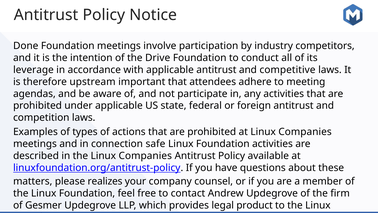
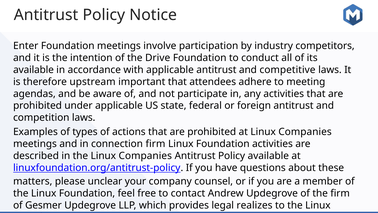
Done: Done -> Enter (26, 46)
leverage: leverage -> available (33, 70)
connection safe: safe -> firm (155, 144)
realizes: realizes -> unclear (105, 181)
product: product -> realizes (255, 205)
